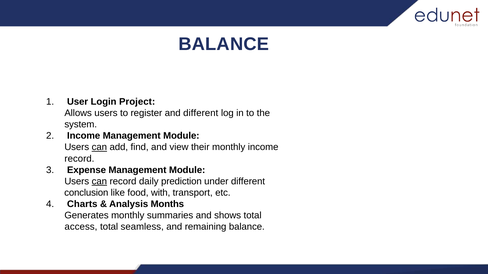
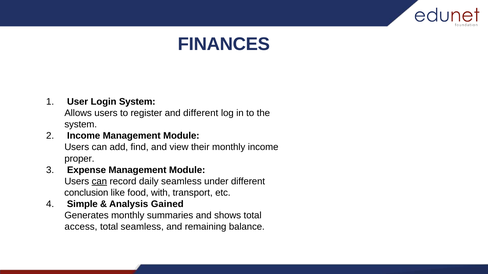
BALANCE: BALANCE -> FINANCES (224, 44)
Login Project: Project -> System (137, 102)
can underline: present -> none (99, 147)
record: record -> proper (79, 159)
daily prediction: prediction -> seamless (181, 182)
Charts: Charts -> Simple (82, 204)
Months: Months -> Gained (167, 204)
